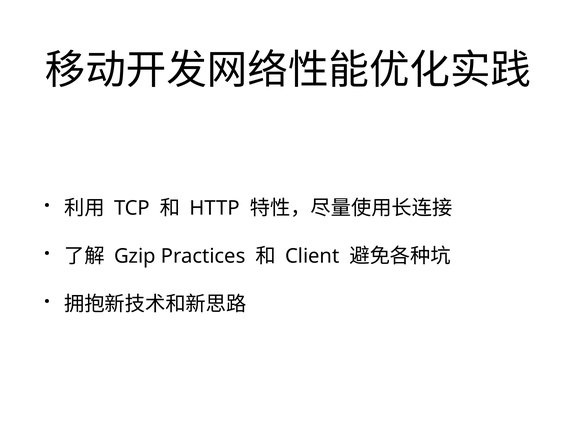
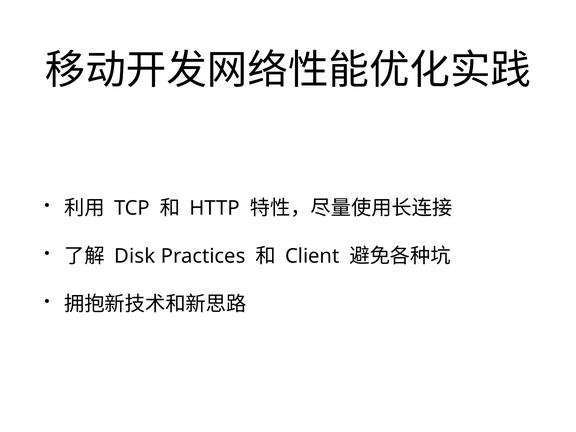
Gzip: Gzip -> Disk (135, 256)
